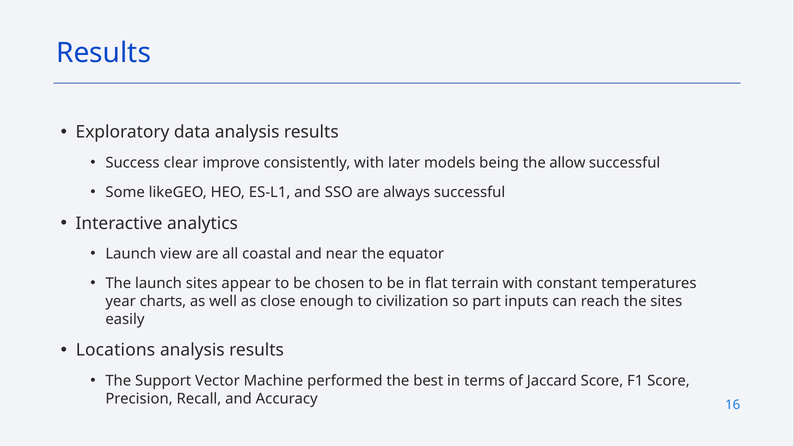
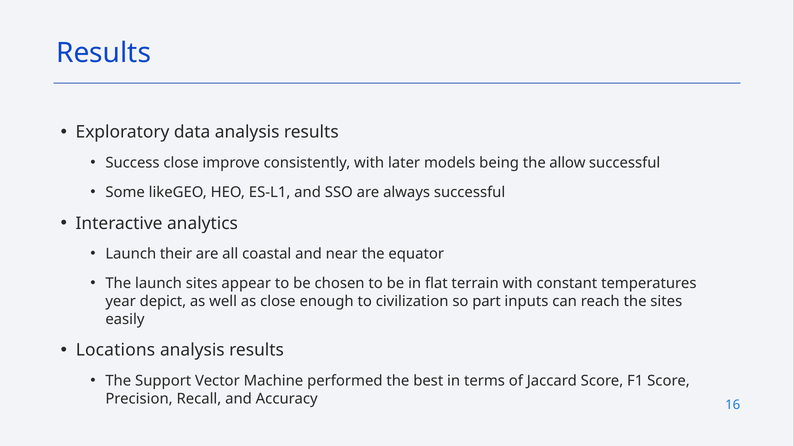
Success clear: clear -> close (181, 163)
view: view -> their (176, 254)
charts: charts -> depict (163, 302)
